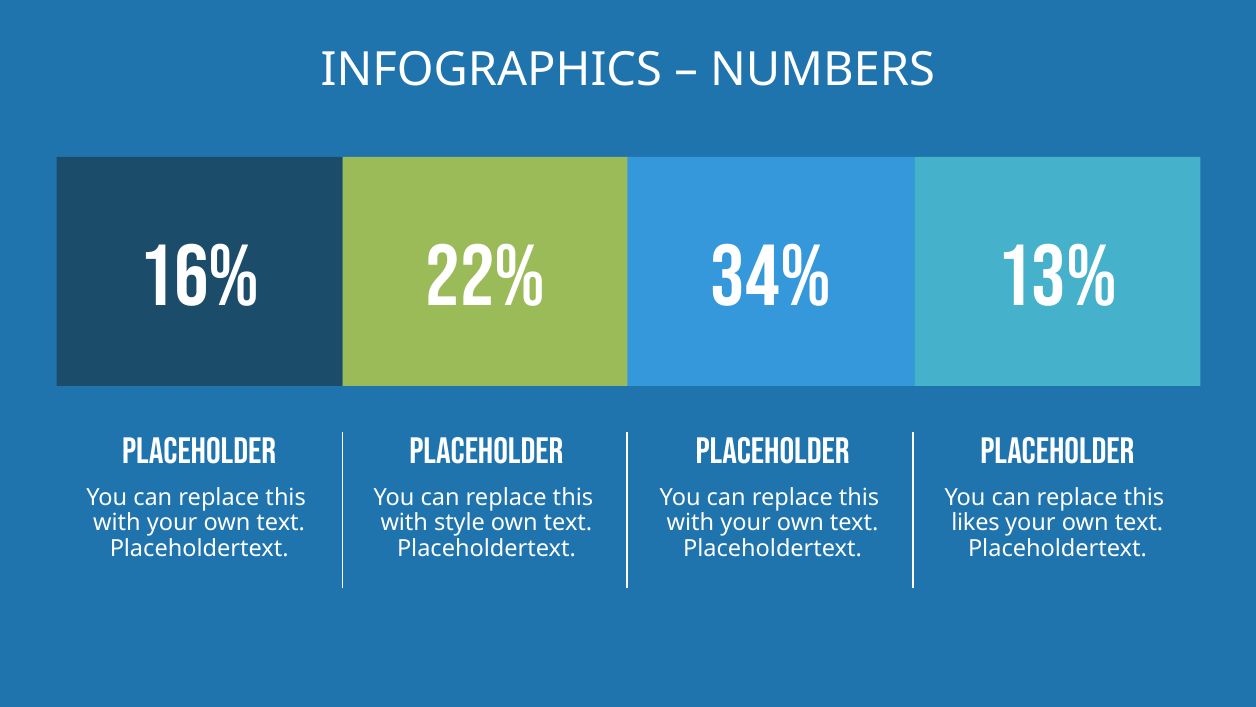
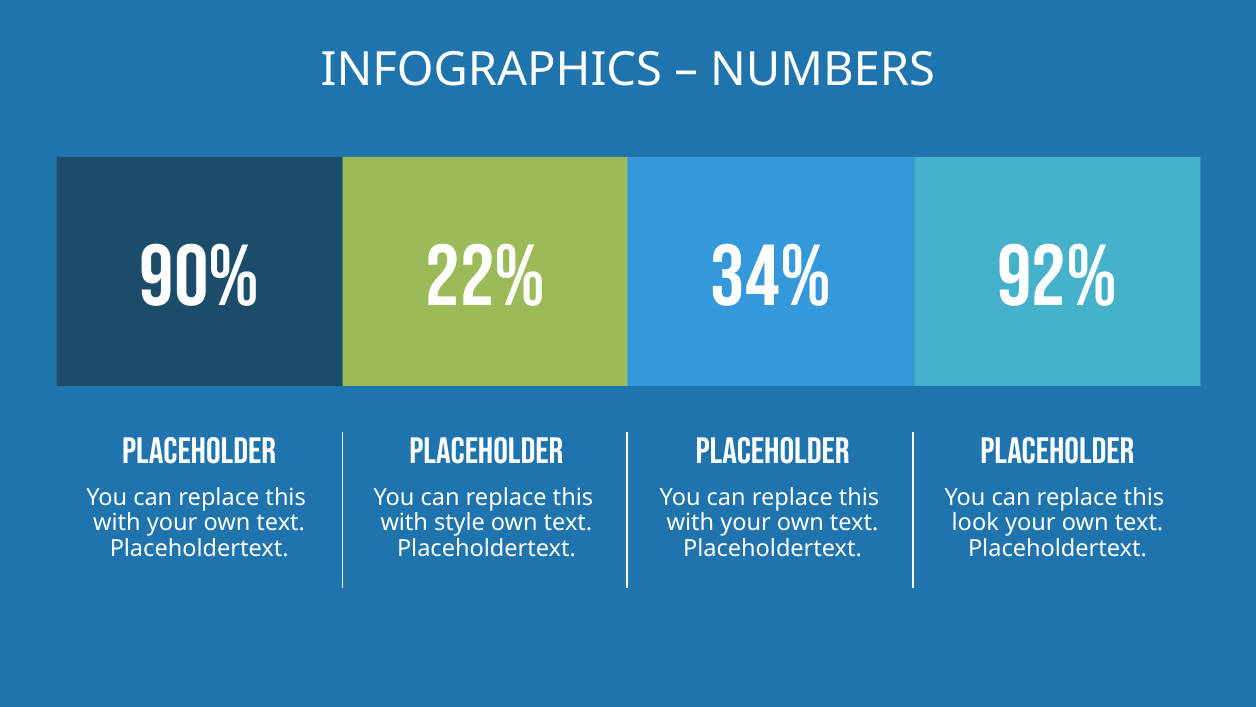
16%: 16% -> 90% (200, 277)
13%: 13% -> 92% (1057, 277)
likes: likes -> look (975, 522)
